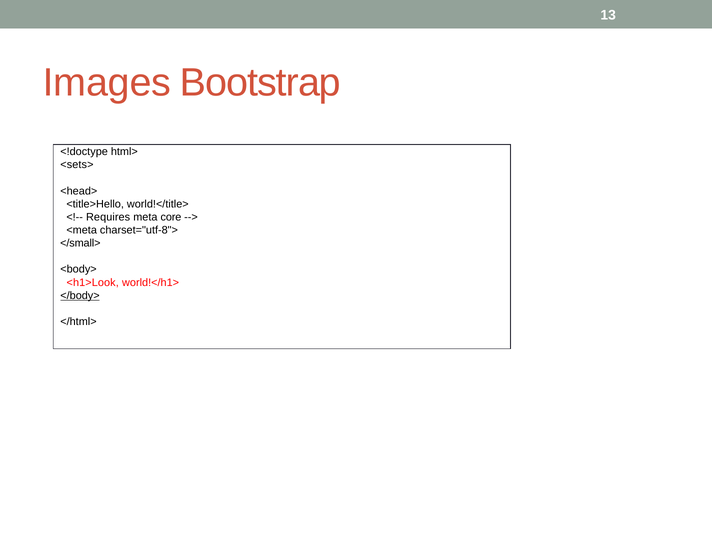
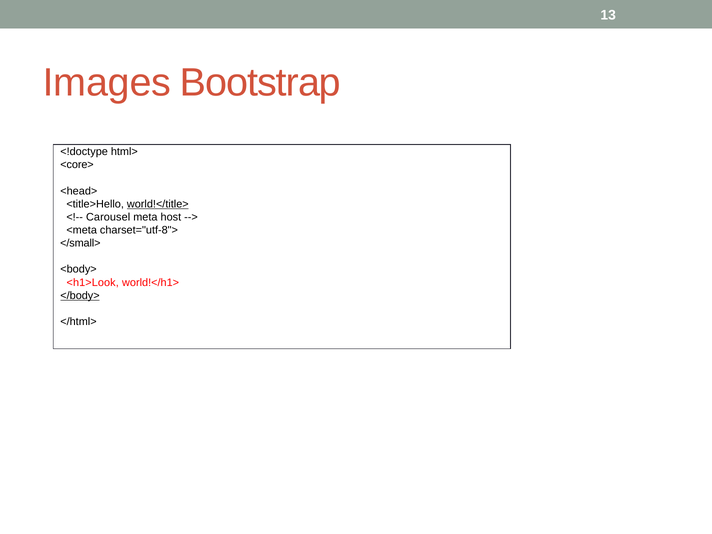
<sets>: <sets> -> <core> (77, 165)
world!</title> underline: none -> present (158, 204)
Requires: Requires -> Carousel (108, 217)
core: core -> host (171, 217)
